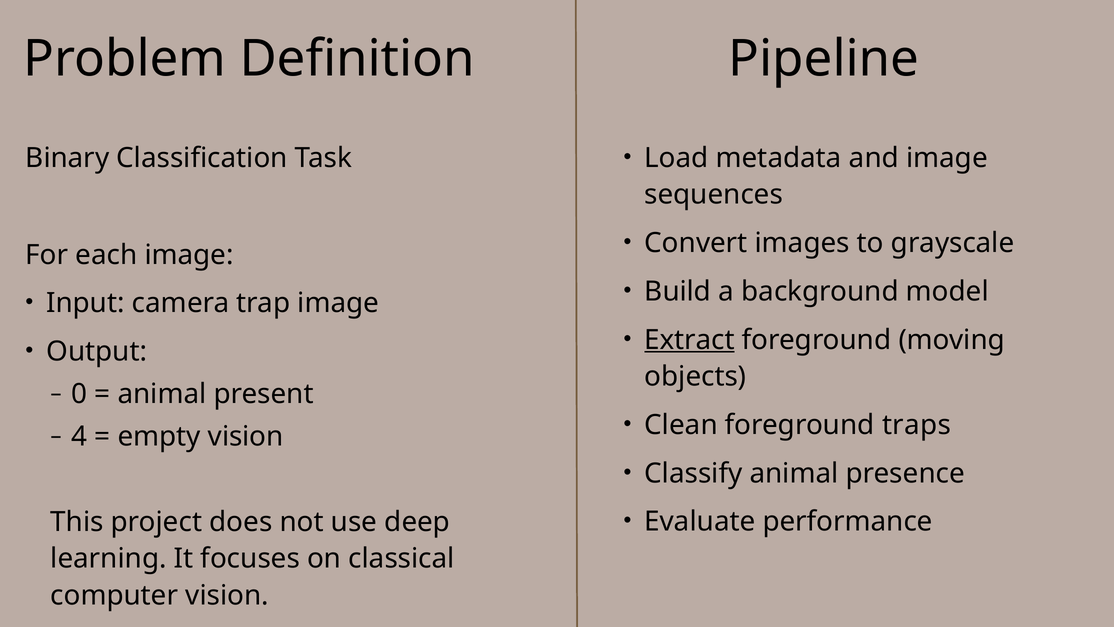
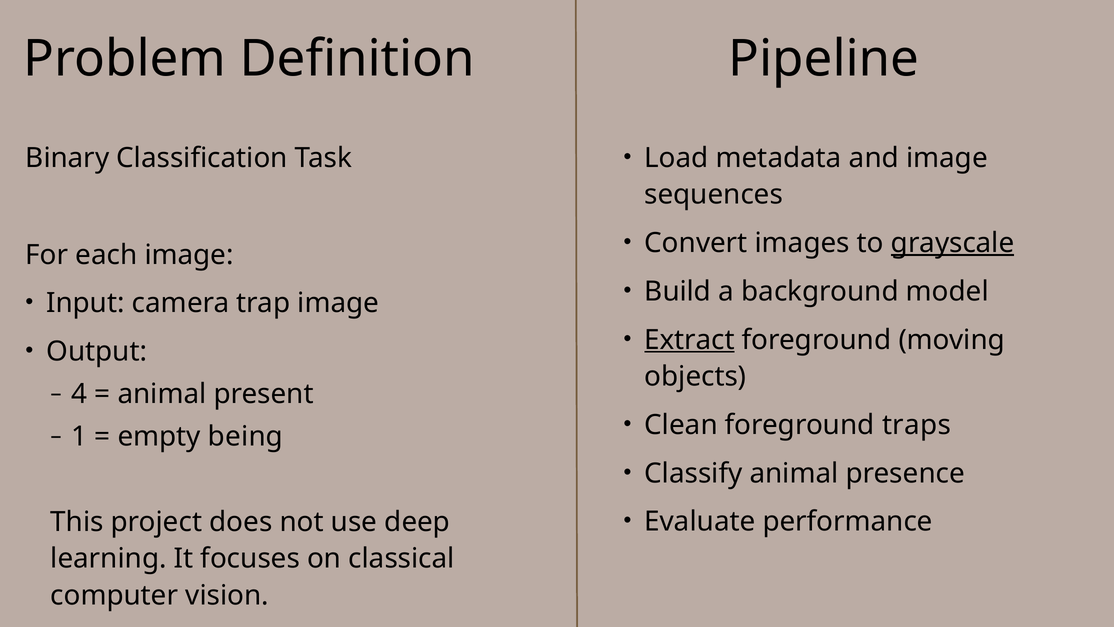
grayscale underline: none -> present (953, 243)
0: 0 -> 4 (79, 394)
4: 4 -> 1 (79, 436)
empty vision: vision -> being (246, 436)
